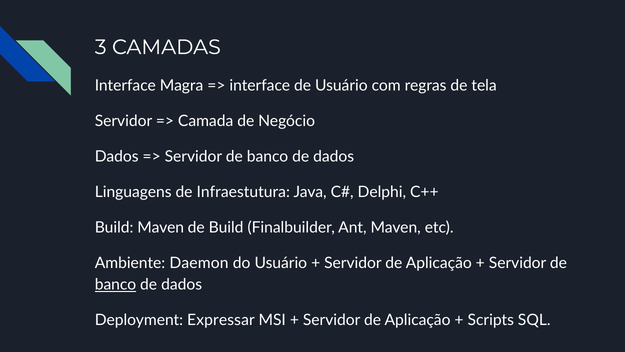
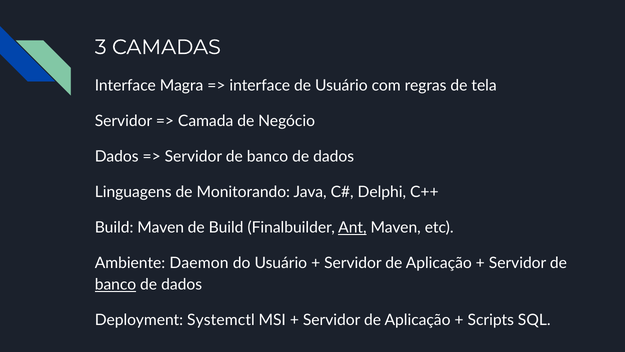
Infraestutura: Infraestutura -> Monitorando (243, 192)
Ant underline: none -> present (352, 227)
Expressar: Expressar -> Systemctl (221, 320)
